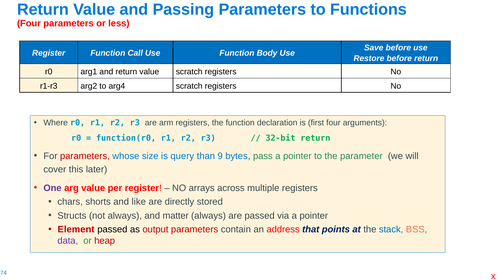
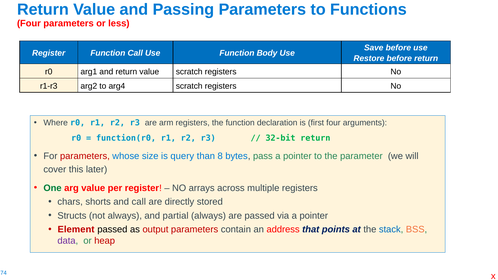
9: 9 -> 8 (220, 156)
One colour: purple -> green (53, 188)
and like: like -> call (139, 202)
matter: matter -> partial (176, 216)
